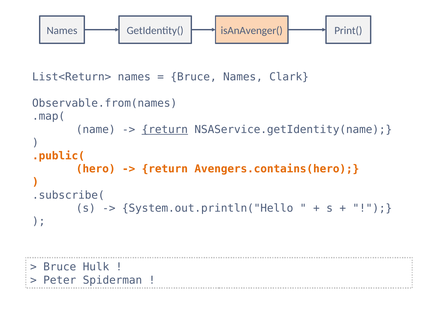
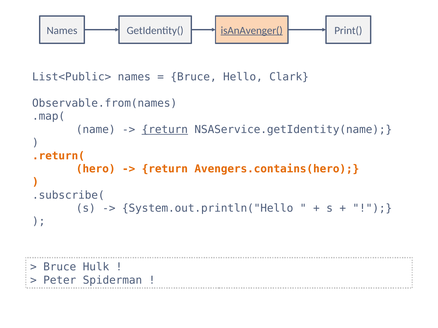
isAnAvenger( underline: none -> present (252, 30)
List<Return>: List<Return> -> List<Public> (72, 77)
Bruce Names: Names -> Hello (243, 77)
.public(: .public( -> .return( (58, 156)
